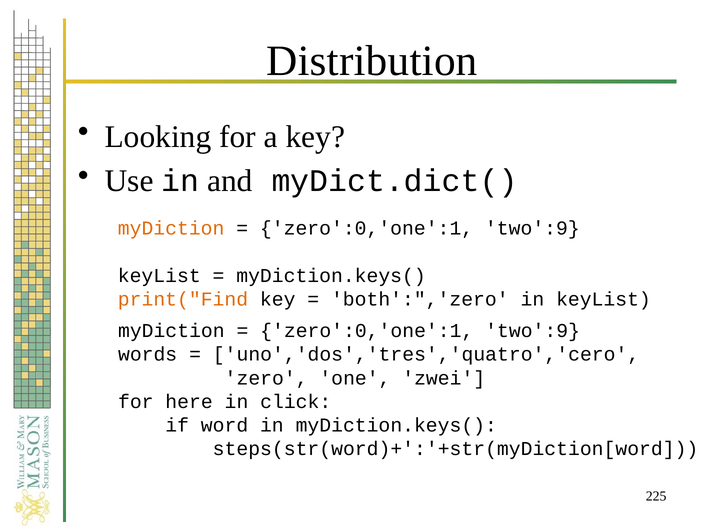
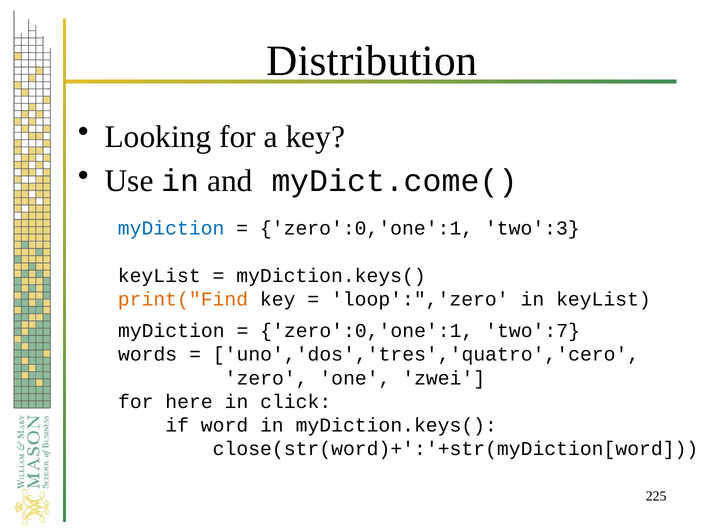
myDict.dict(: myDict.dict( -> myDict.come( (395, 181)
myDiction colour: orange -> blue (171, 229)
two':9: two':9 -> two':3 (532, 229)
both':",'zero: both':",'zero -> loop':",'zero (420, 300)
two':9: two':9 -> two':7 (533, 331)
steps(str(word)+':'+str(myDiction[word: steps(str(word)+':'+str(myDiction[word -> close(str(word)+':'+str(myDiction[word (456, 449)
